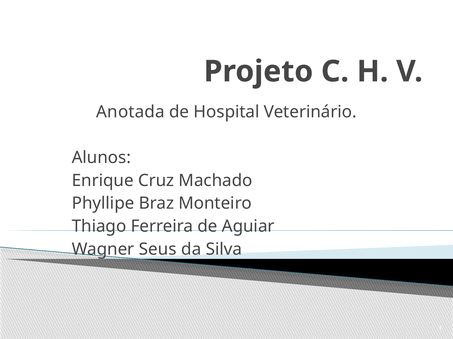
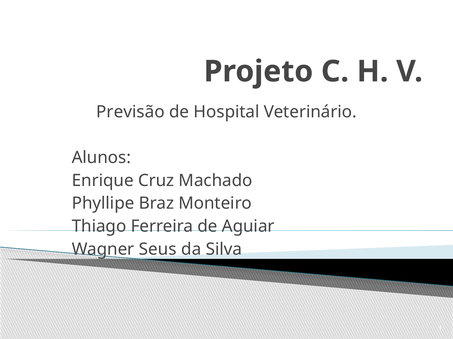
Anotada: Anotada -> Previsão (130, 112)
